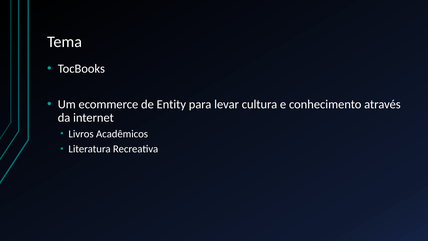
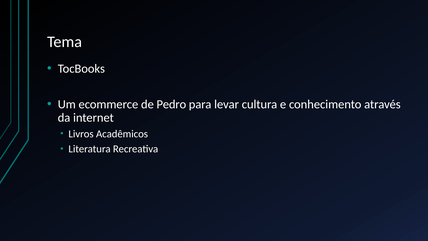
Entity: Entity -> Pedro (171, 104)
